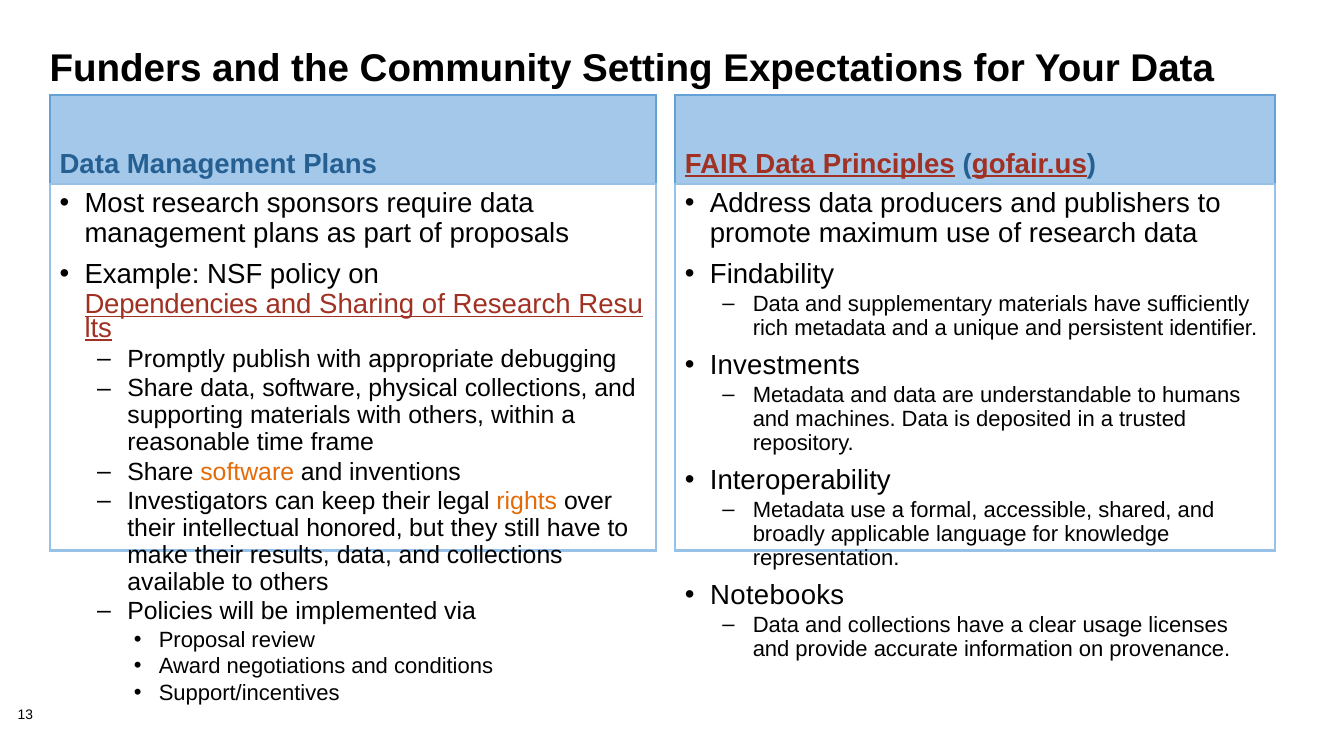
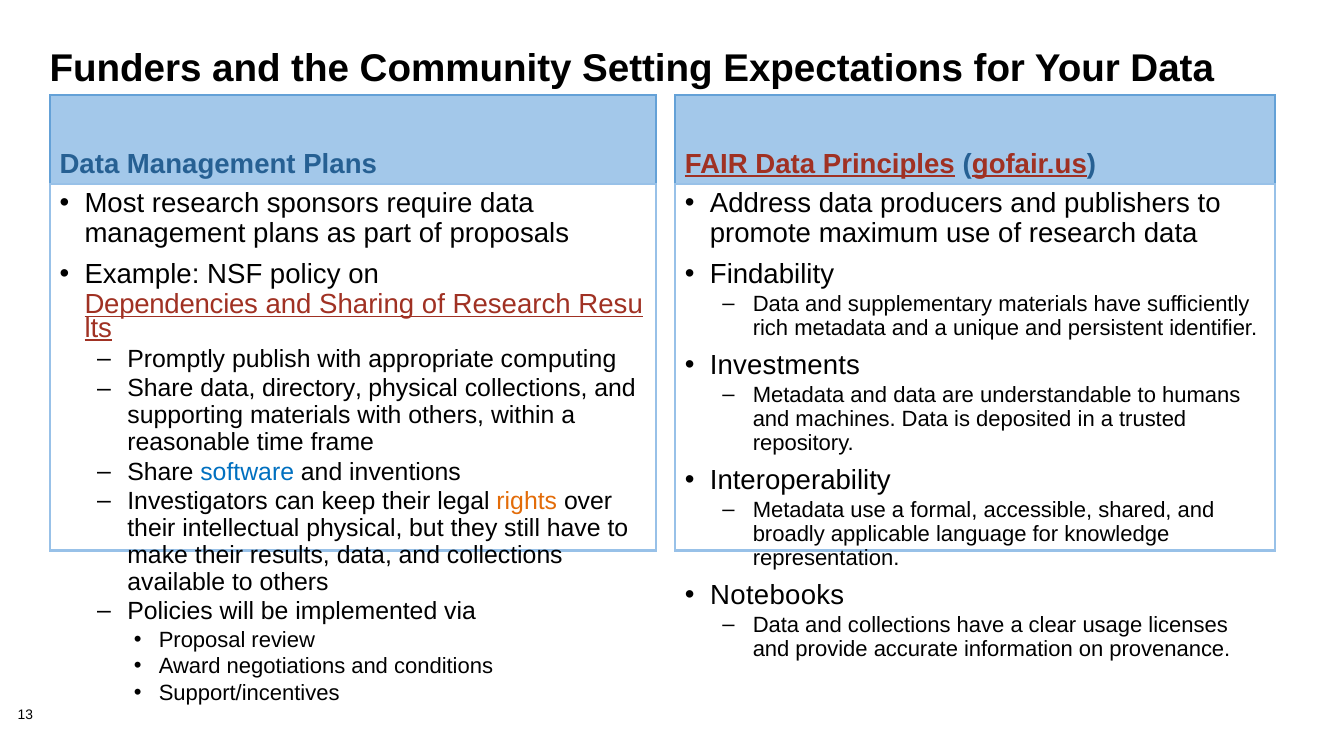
debugging: debugging -> computing (559, 359)
data software: software -> directory (312, 388)
software colour: orange -> blue (247, 472)
intellectual honored: honored -> physical (354, 528)
